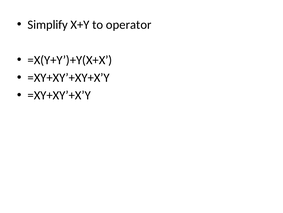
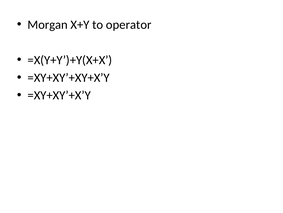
Simplify: Simplify -> Morgan (48, 25)
